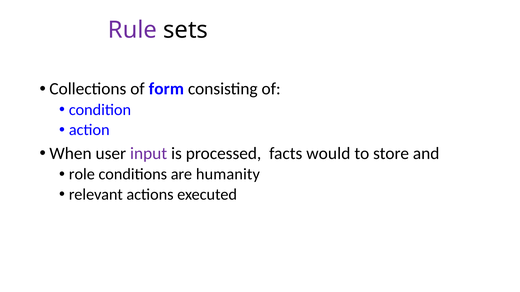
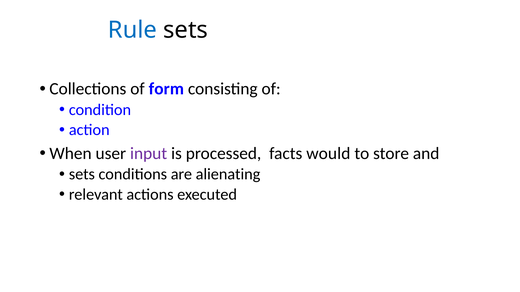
Rule colour: purple -> blue (132, 30)
role: role -> sets (82, 175)
humanity: humanity -> alienating (228, 175)
